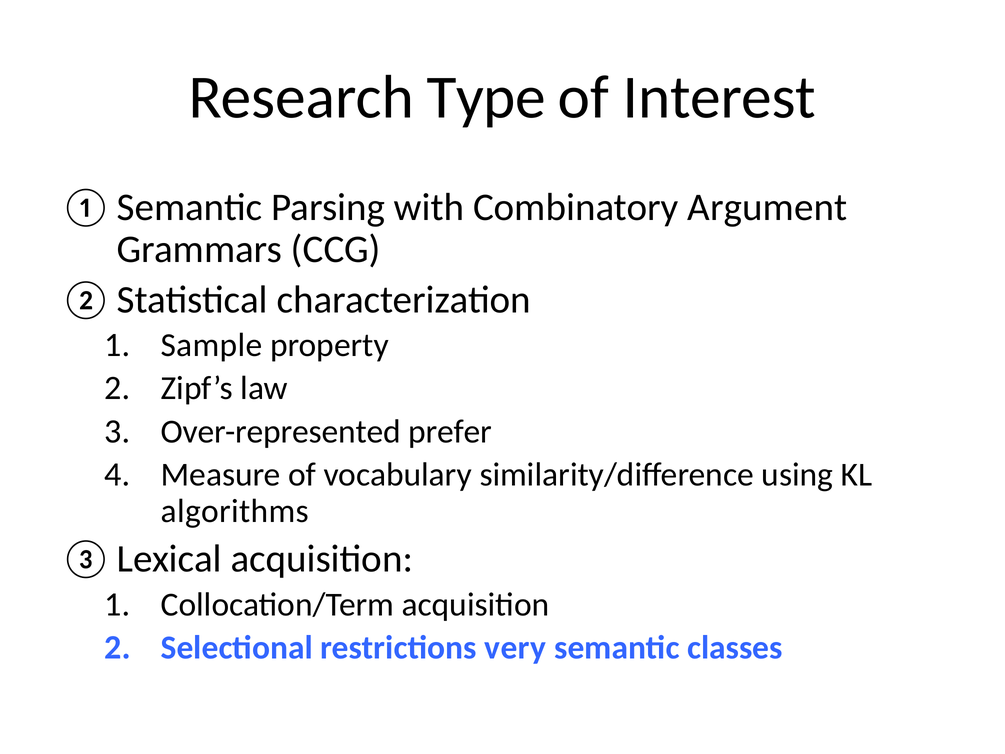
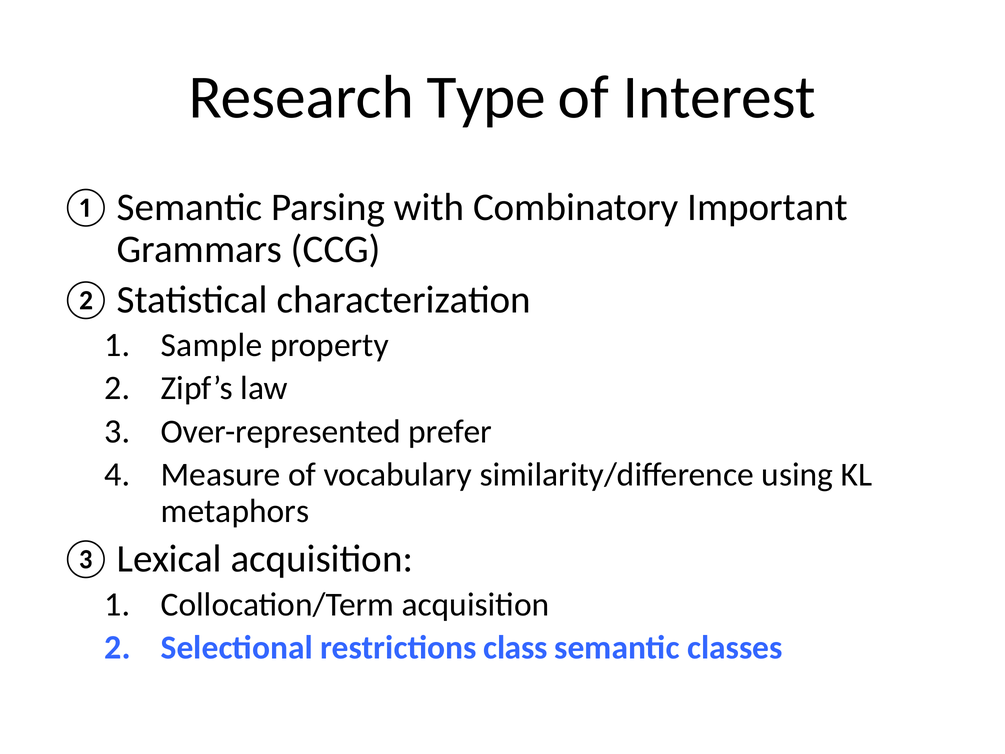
Argument: Argument -> Important (768, 207)
algorithms: algorithms -> metaphors (235, 511)
very: very -> class (515, 648)
